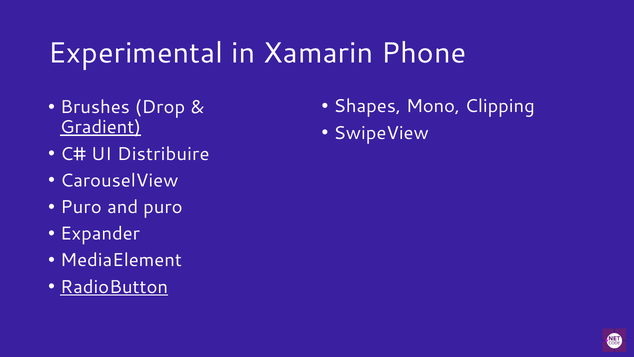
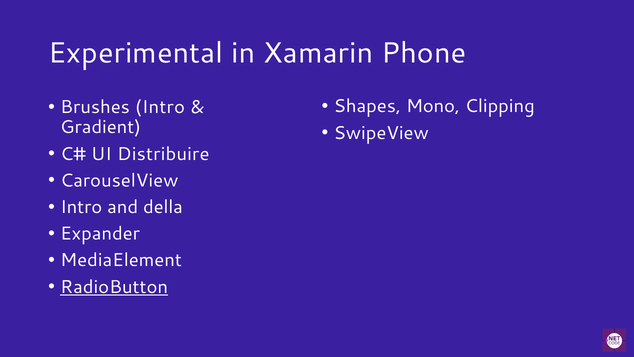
Brushes Drop: Drop -> Intro (160, 107)
Gradient underline: present -> none (101, 127)
Puro: Puro -> Intro (81, 207)
and puro: puro -> della (163, 207)
